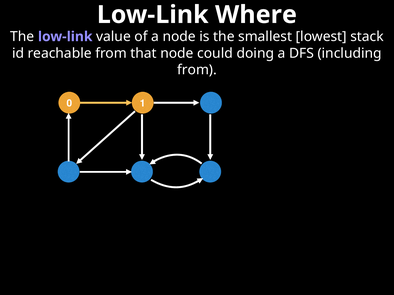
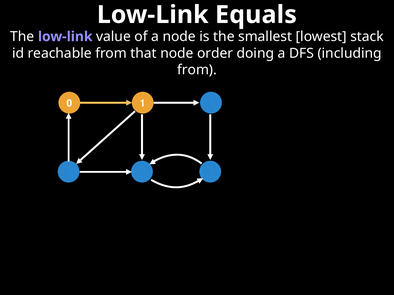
Where: Where -> Equals (256, 15)
could: could -> order (215, 53)
